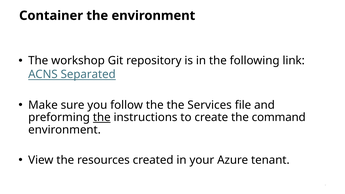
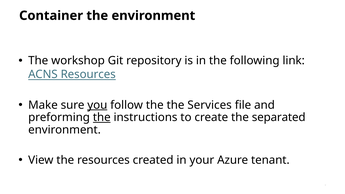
ACNS Separated: Separated -> Resources (88, 74)
you underline: none -> present (97, 105)
command: command -> separated (279, 117)
